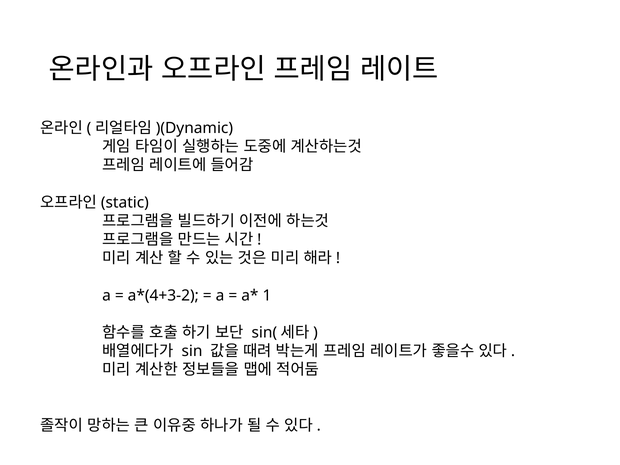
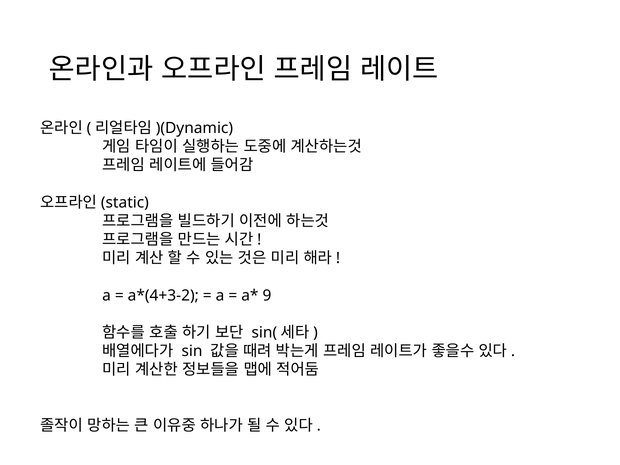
1: 1 -> 9 (267, 295)
